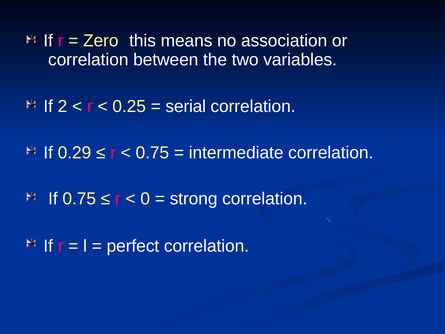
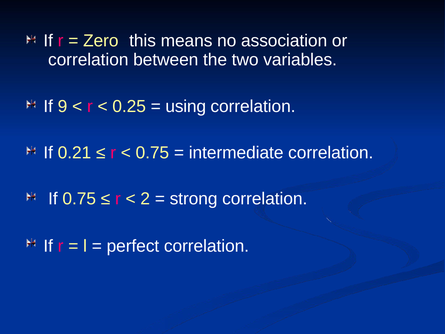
2: 2 -> 9 (63, 107)
serial: serial -> using (186, 107)
0.29: 0.29 -> 0.21 (75, 153)
0: 0 -> 2 (145, 199)
